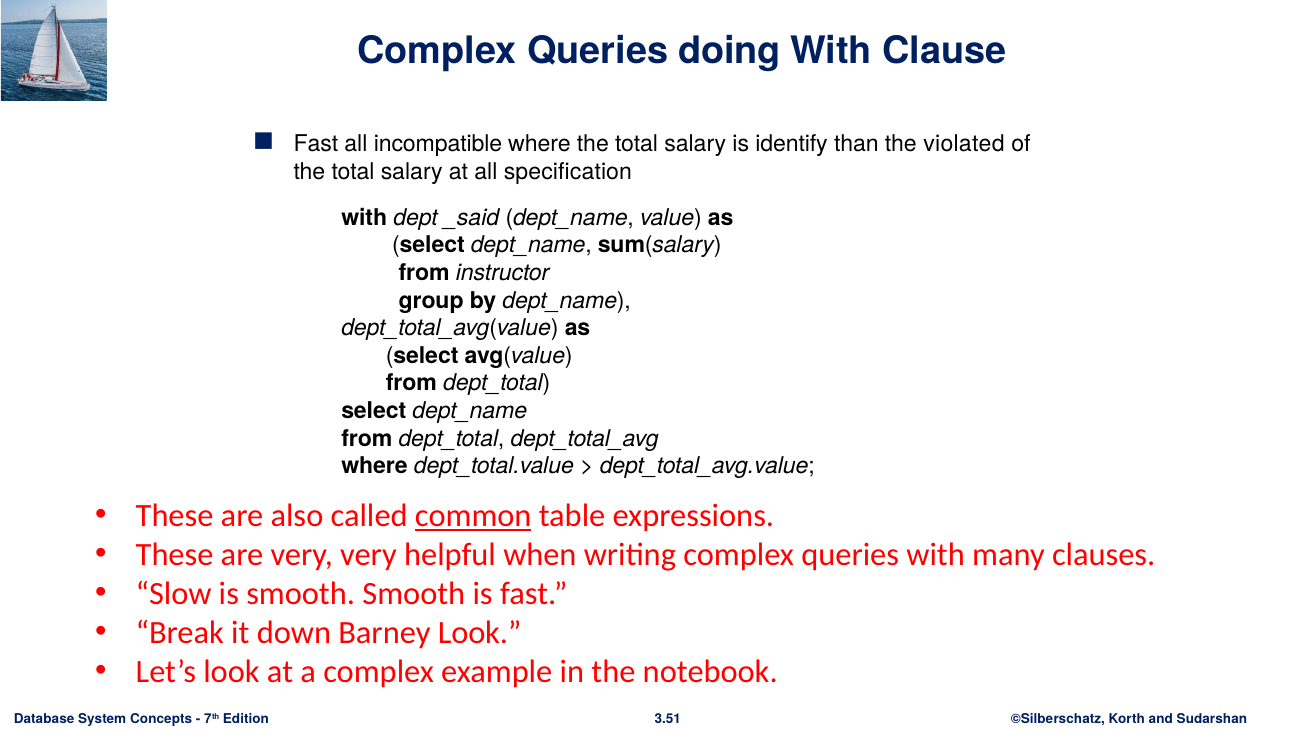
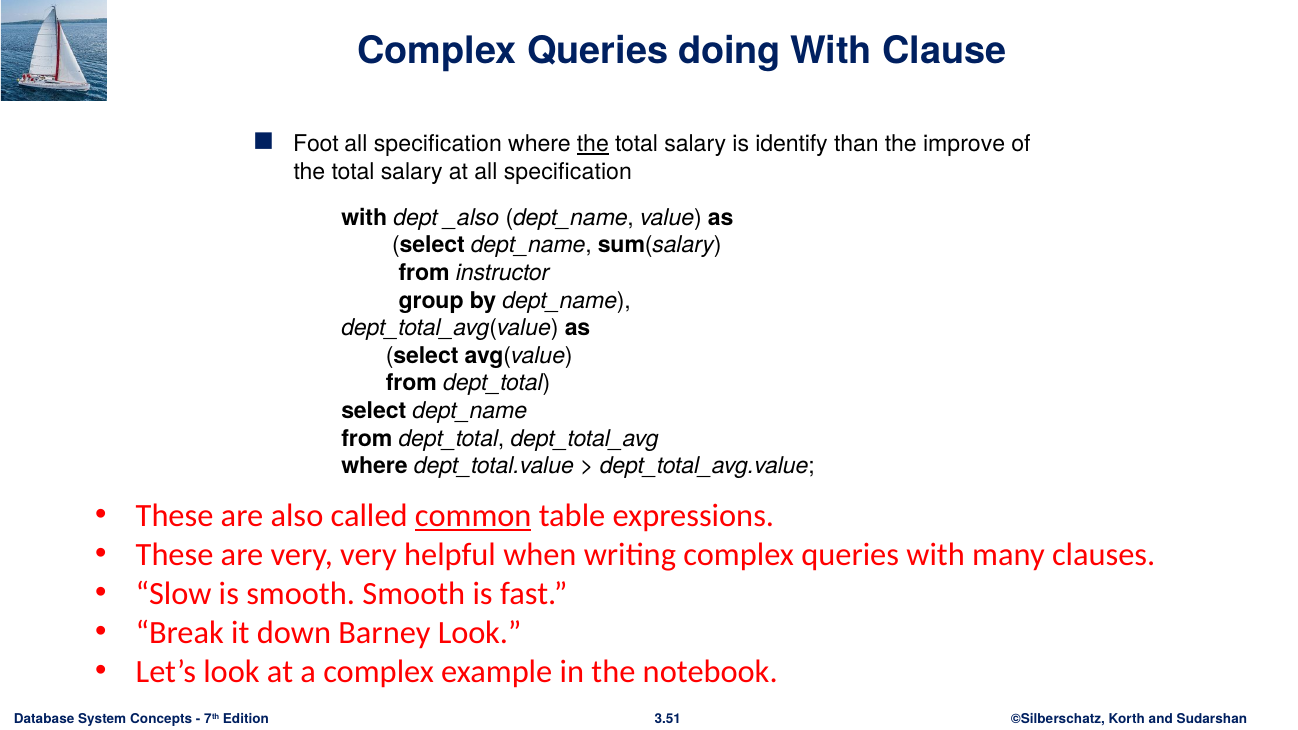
Fast: Fast -> Foot (316, 144)
incompatible: incompatible -> specification (438, 144)
the underline: none -> present (593, 144)
violated: violated -> improve (964, 144)
_said: _said -> _also (472, 218)
